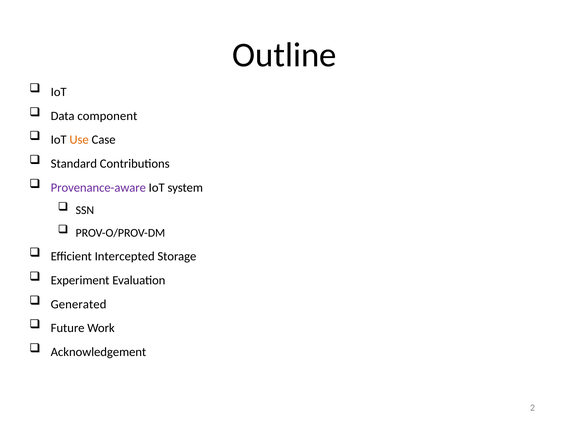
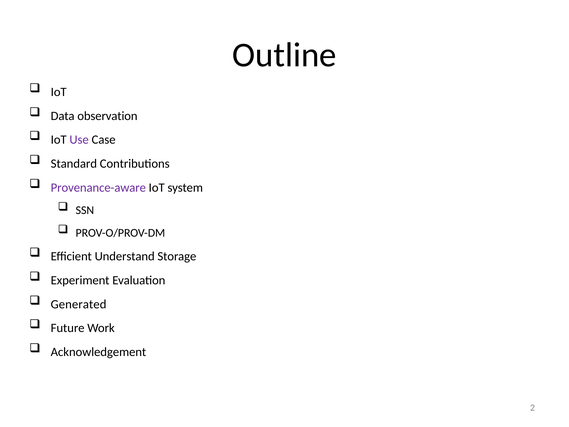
component: component -> observation (107, 116)
Use colour: orange -> purple (79, 140)
Intercepted: Intercepted -> Understand (125, 256)
